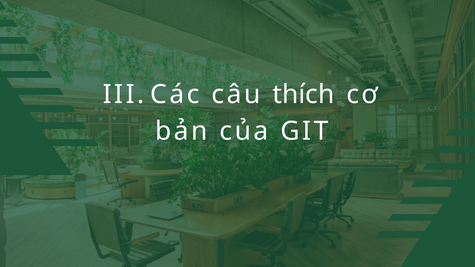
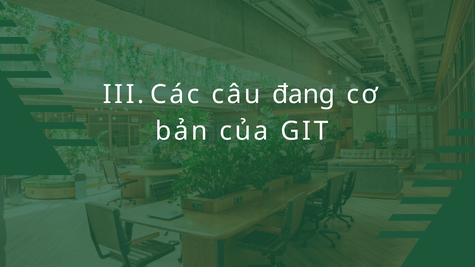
thích: thích -> đang (304, 95)
